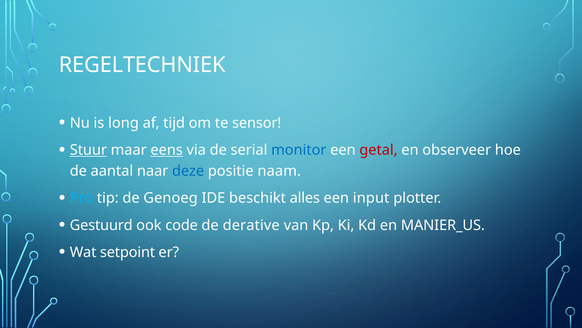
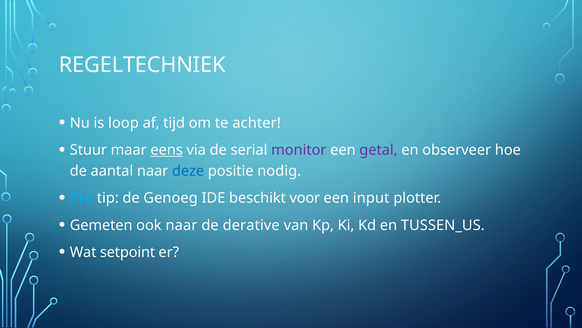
long: long -> loop (123, 123)
sensor: sensor -> achter (257, 123)
Stuur underline: present -> none (88, 150)
monitor colour: blue -> purple (299, 150)
getal colour: red -> purple (378, 150)
naam: naam -> nodig (279, 171)
alles: alles -> voor (305, 198)
Gestuurd: Gestuurd -> Gemeten (101, 225)
ook code: code -> naar (181, 225)
MANIER_US: MANIER_US -> TUSSEN_US (443, 225)
